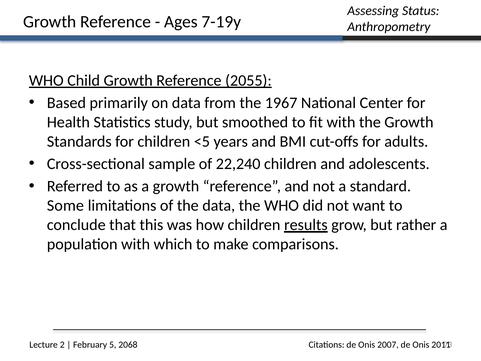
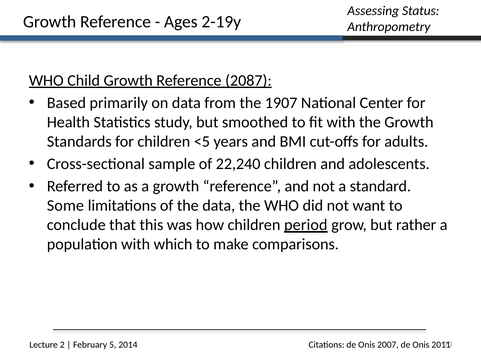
7-19y: 7-19y -> 2-19y (221, 22)
2055: 2055 -> 2087 (248, 80)
1967: 1967 -> 1907 (281, 103)
results: results -> period (306, 225)
2068: 2068 -> 2014 (128, 345)
